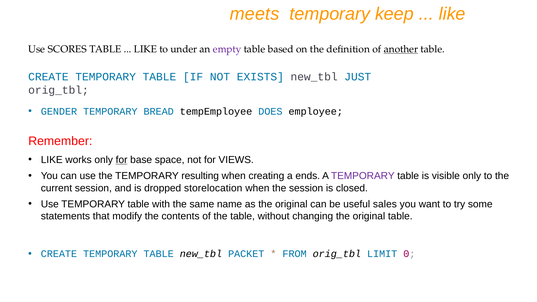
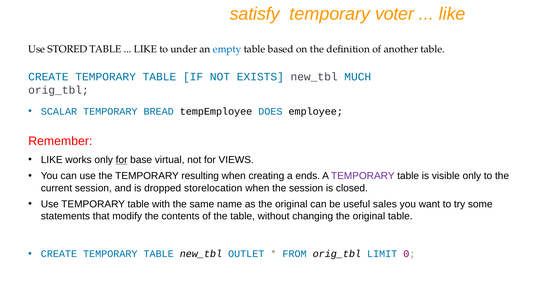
meets: meets -> satisfy (255, 14)
keep: keep -> voter (395, 14)
SCORES: SCORES -> STORED (67, 49)
empty colour: purple -> blue (227, 49)
another underline: present -> none (401, 49)
JUST: JUST -> MUCH (358, 77)
GENDER: GENDER -> SCALAR (59, 111)
space: space -> virtual (170, 160)
PACKET: PACKET -> OUTLET (246, 254)
